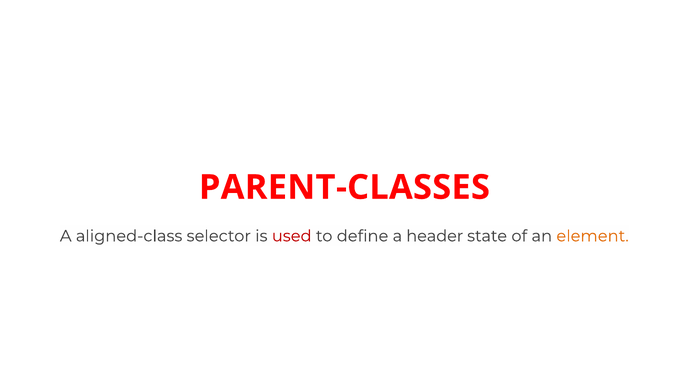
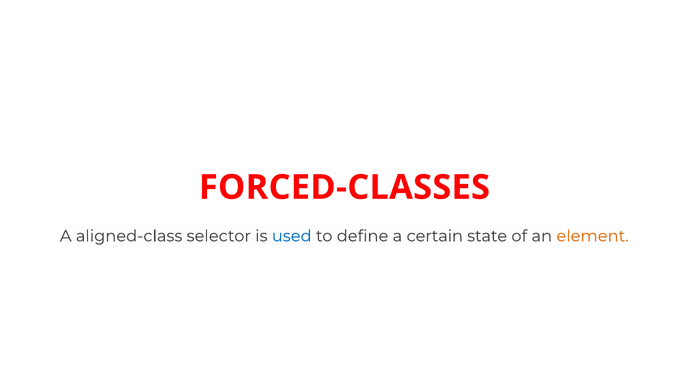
PARENT-CLASSES: PARENT-CLASSES -> FORCED-CLASSES (344, 187)
used colour: red -> blue (292, 236)
header: header -> certain (435, 236)
